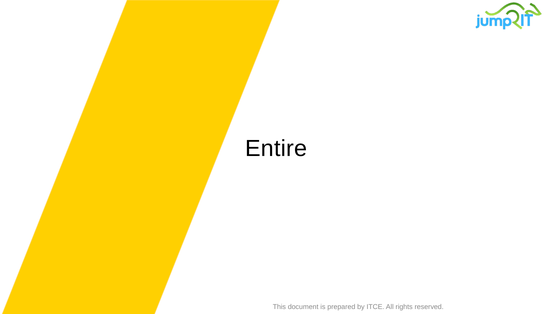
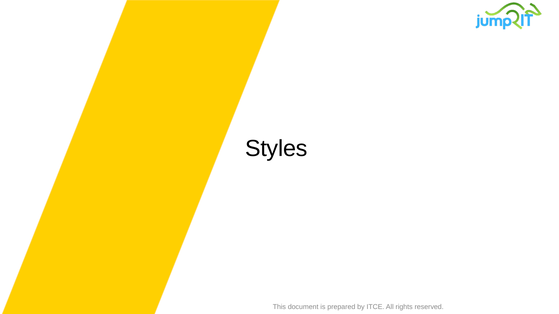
Entire: Entire -> Styles (276, 149)
